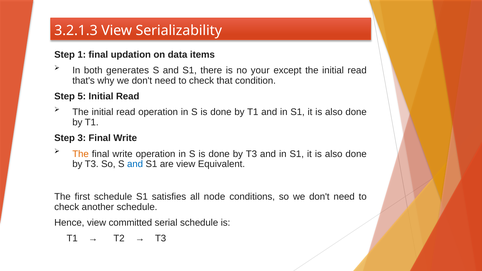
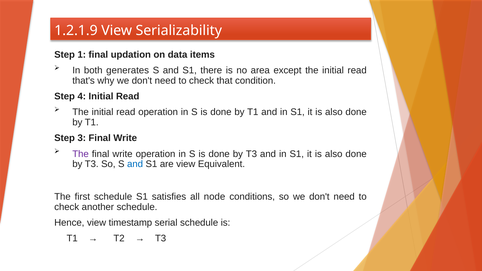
3.2.1.3: 3.2.1.3 -> 1.2.1.9 (76, 30)
your: your -> area (260, 70)
5: 5 -> 4 (82, 97)
The colour: orange -> purple (81, 154)
committed: committed -> timestamp (130, 223)
